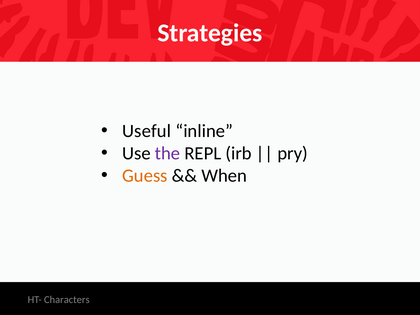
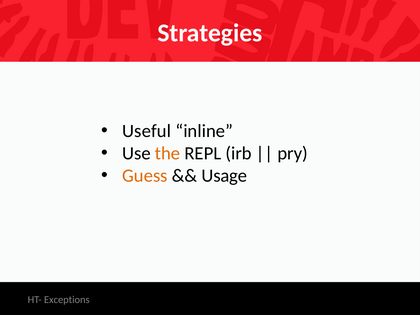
the colour: purple -> orange (168, 153)
When: When -> Usage (224, 176)
Characters: Characters -> Exceptions (67, 300)
